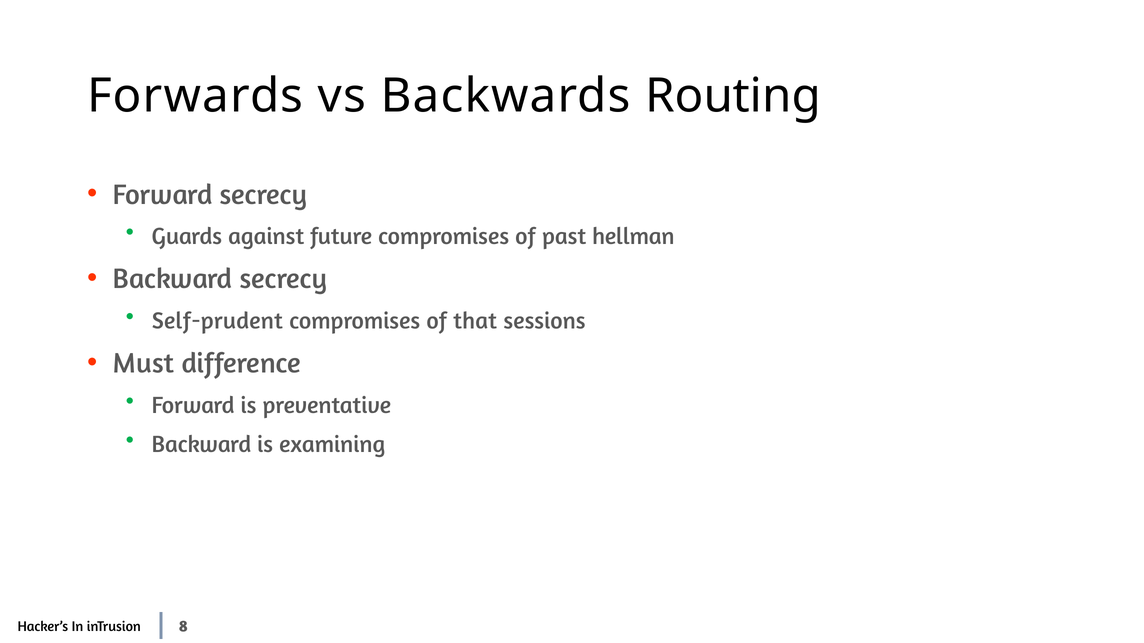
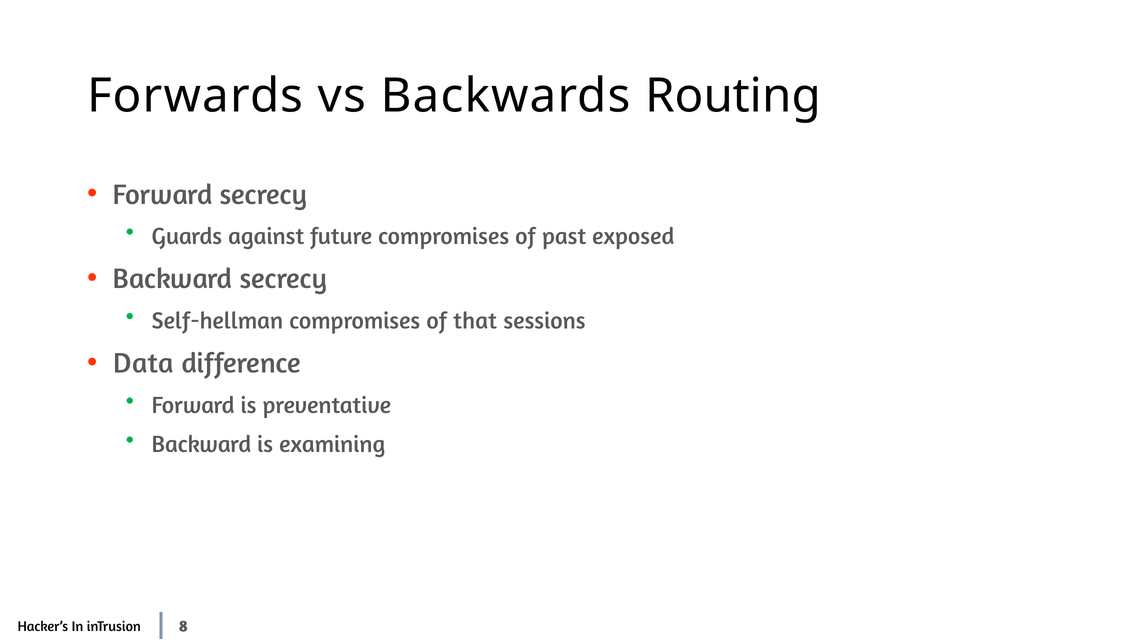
hellman: hellman -> exposed (633, 237)
Self-prudent: Self-prudent -> Self-hellman (217, 321)
Must: Must -> Data (143, 364)
